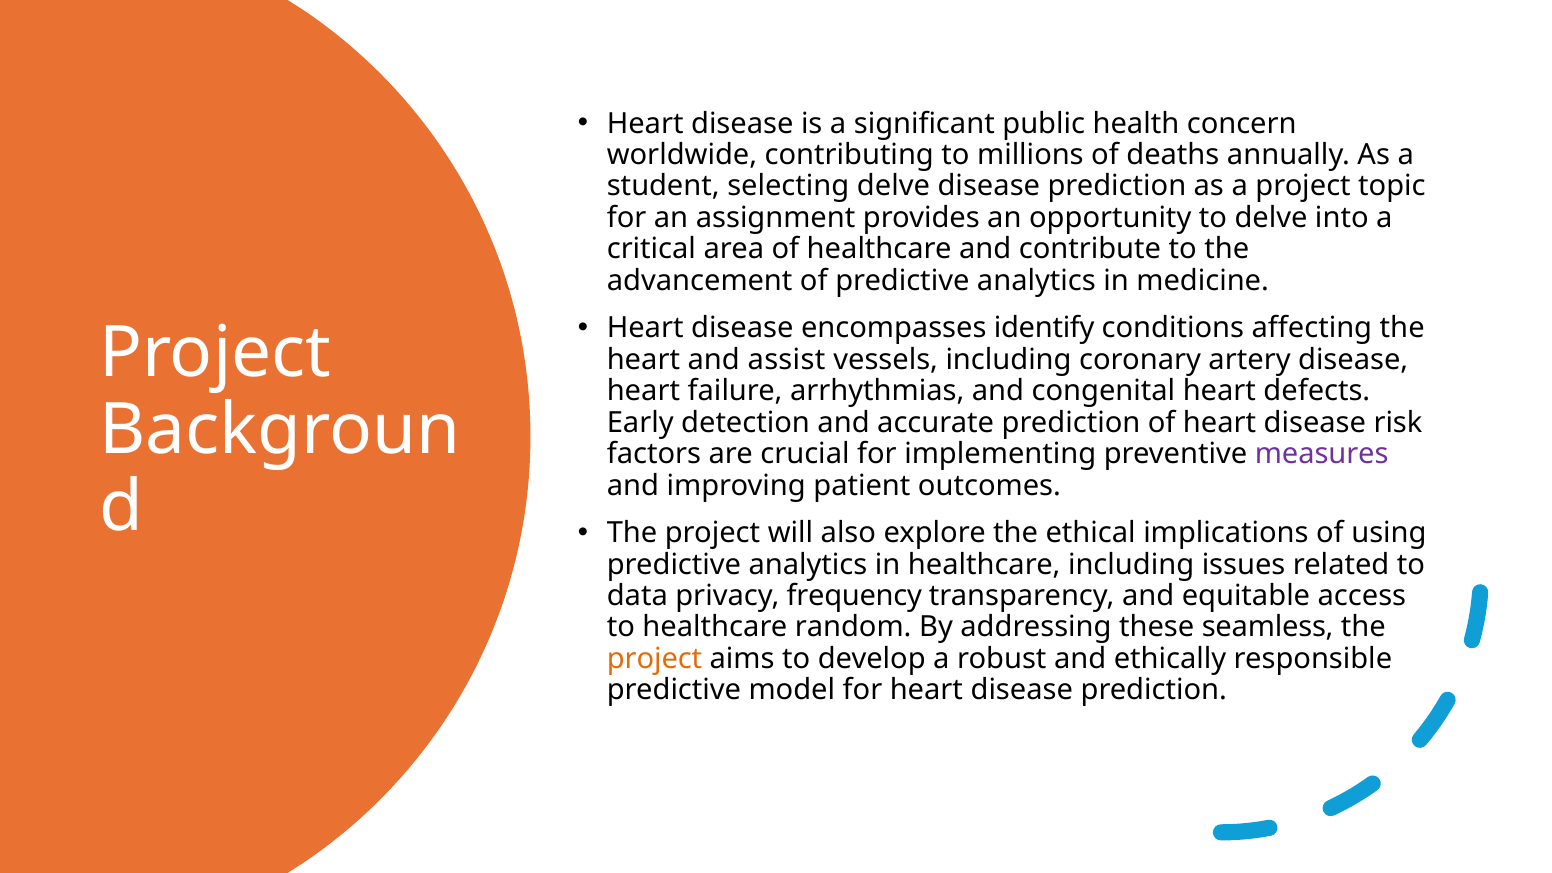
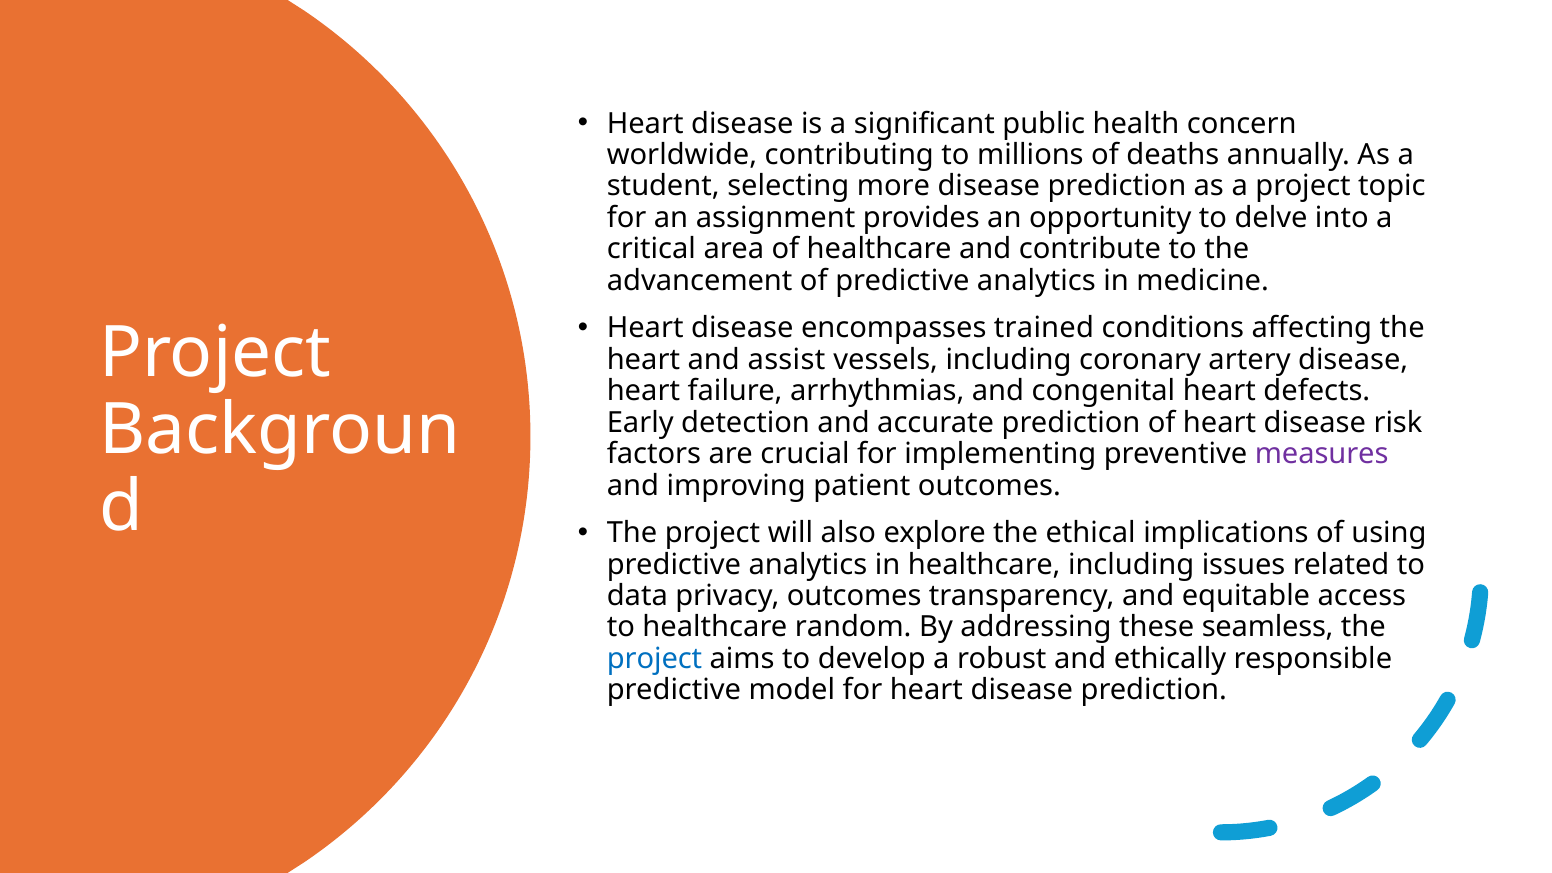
selecting delve: delve -> more (893, 186)
identify: identify -> trained (1044, 328)
privacy frequency: frequency -> outcomes (854, 596)
project colour: orange -> blue (655, 659)
